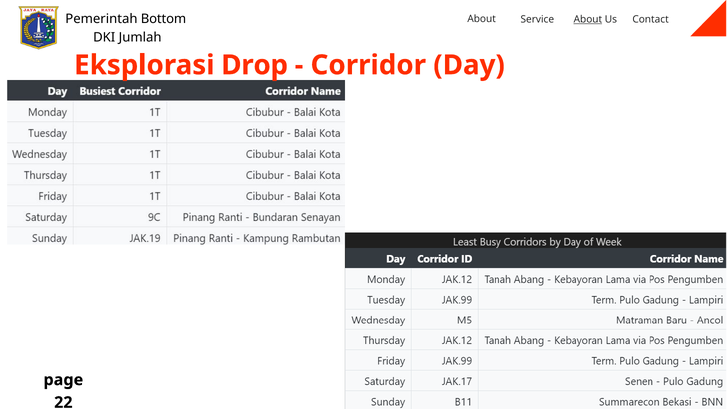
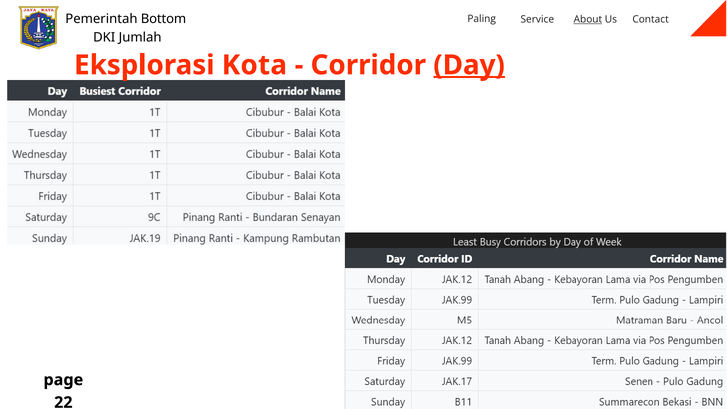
About: About -> Paling (482, 19)
Drop: Drop -> Kota (254, 65)
Day underline: none -> present (469, 65)
